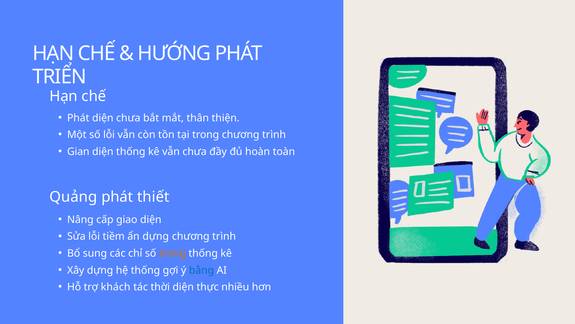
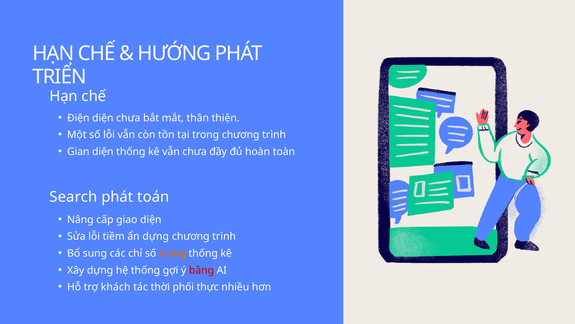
Phát: Phát -> Điện (78, 118)
Quảng: Quảng -> Search (73, 197)
thiết: thiết -> toán (153, 197)
bằng colour: blue -> red (201, 270)
thời diện: diện -> phối (183, 287)
